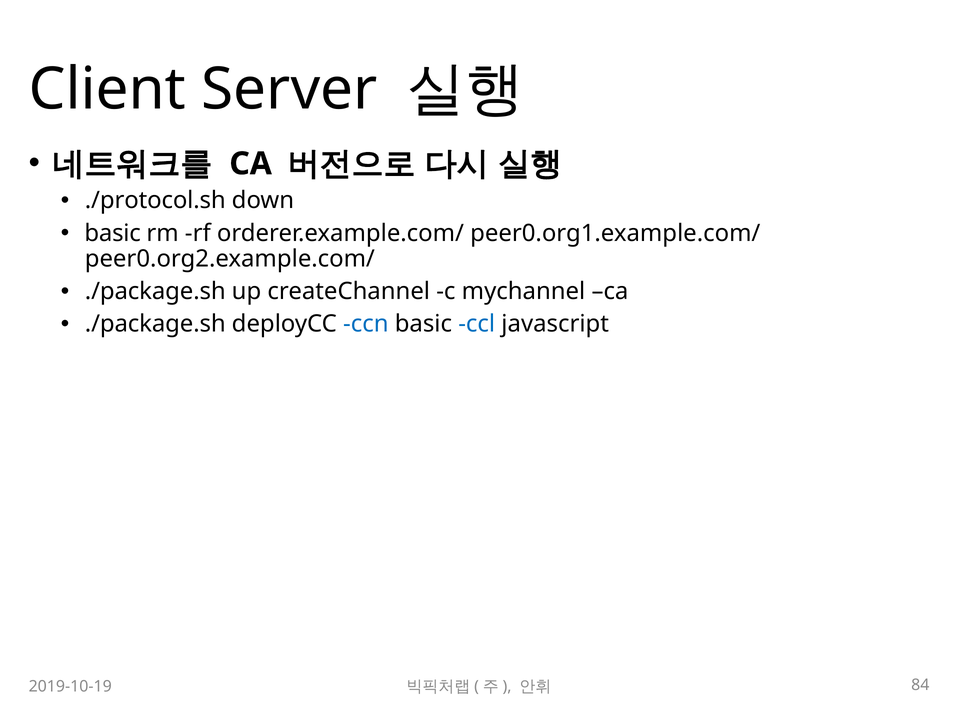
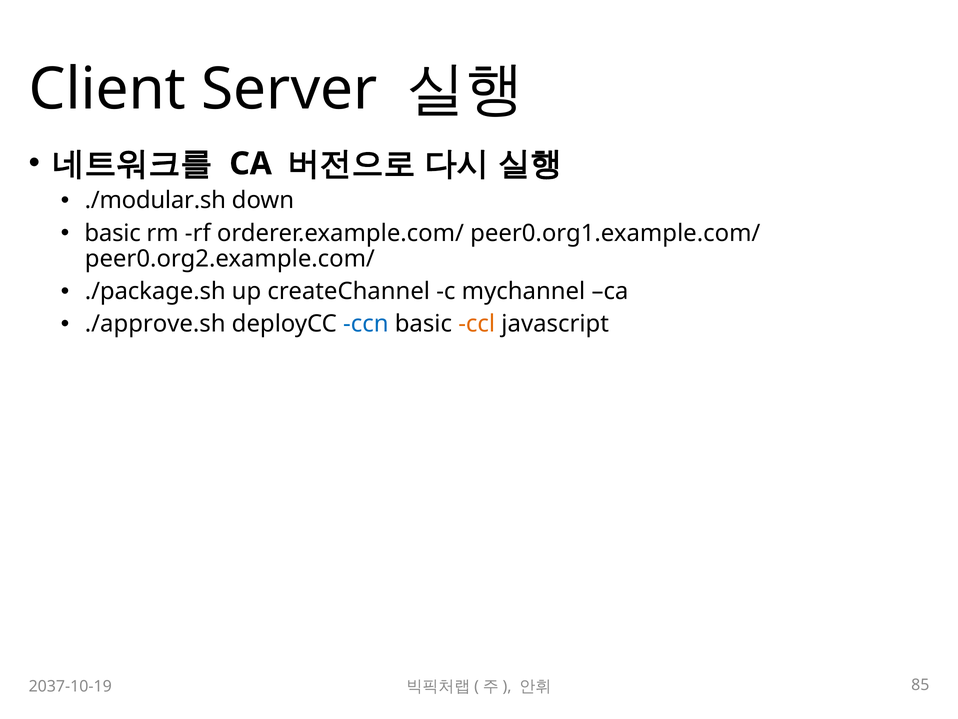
./protocol.sh: ./protocol.sh -> ./modular.sh (155, 200)
./package.sh: ./package.sh -> ./approve.sh (155, 324)
ccl colour: blue -> orange (477, 324)
2019-10-19: 2019-10-19 -> 2037-10-19 (70, 686)
84: 84 -> 85 (920, 685)
